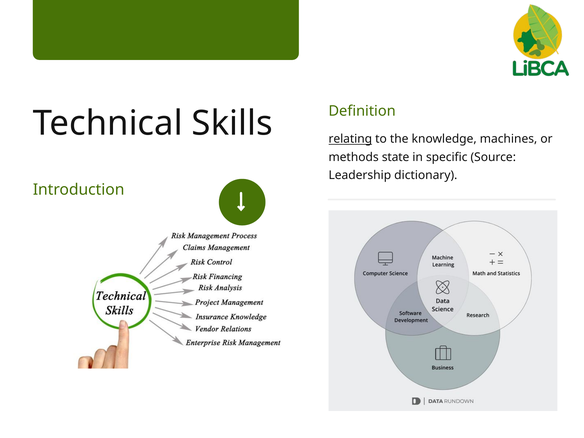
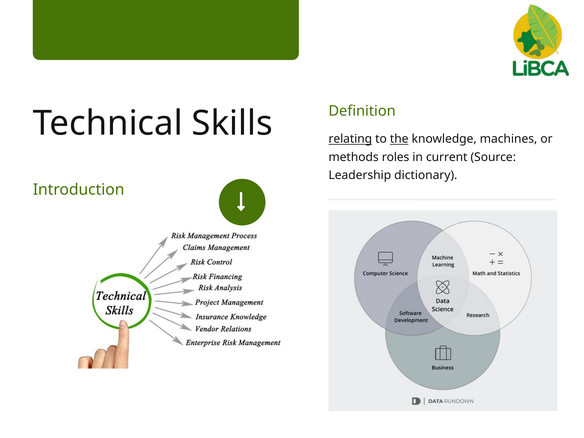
the underline: none -> present (399, 139)
state: state -> roles (396, 157)
specific: specific -> current (447, 157)
